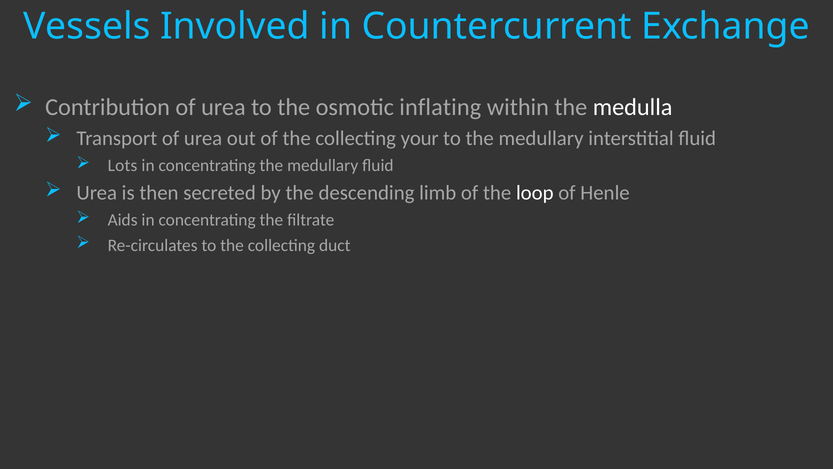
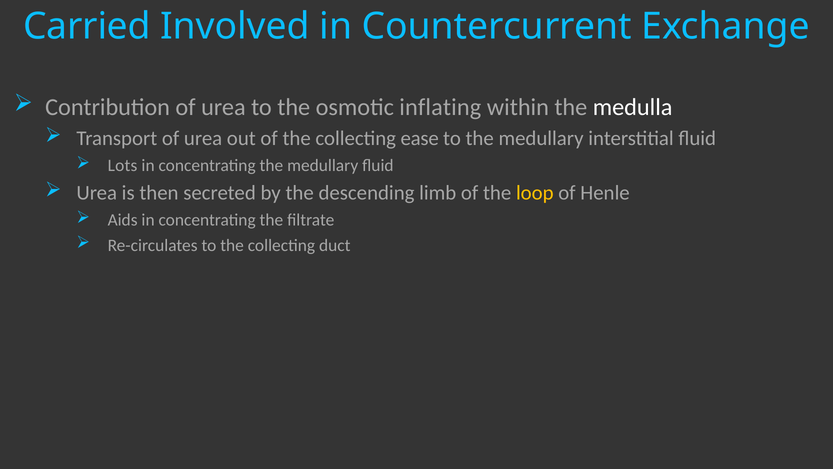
Vessels: Vessels -> Carried (87, 26)
your: your -> ease (420, 138)
loop colour: white -> yellow (535, 193)
